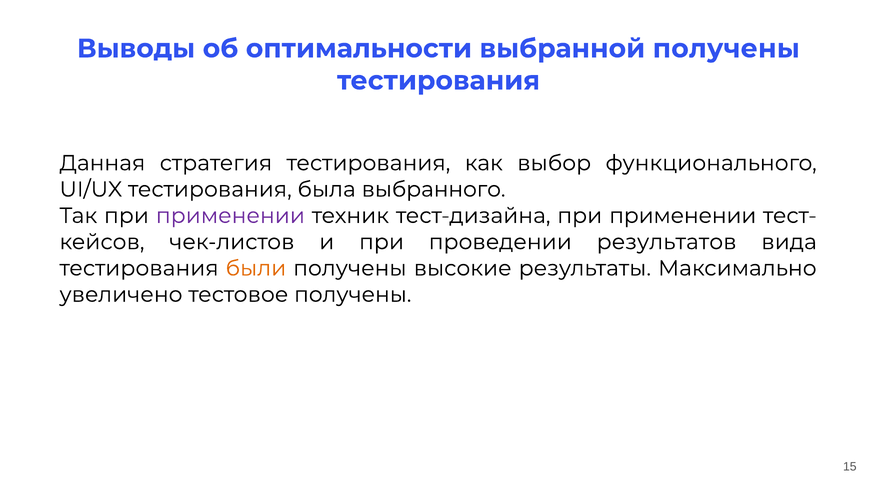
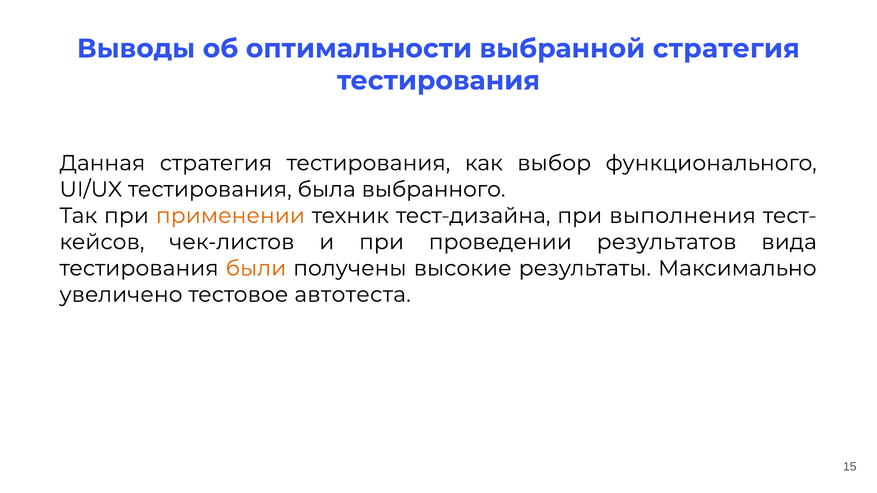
выбранной получены: получены -> стратегия (726, 49)
применении colour: purple -> orange (230, 216)
тест-дизайна при применении: применении -> выполнения (683, 216)
тестовое получены: получены -> автотеста (353, 295)
